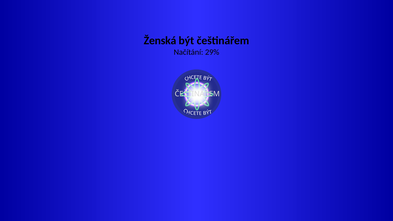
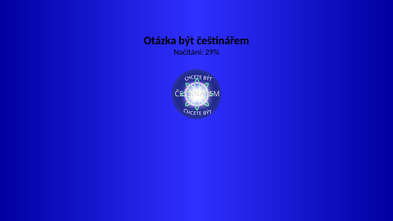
Ženská: Ženská -> Otázka (160, 40)
